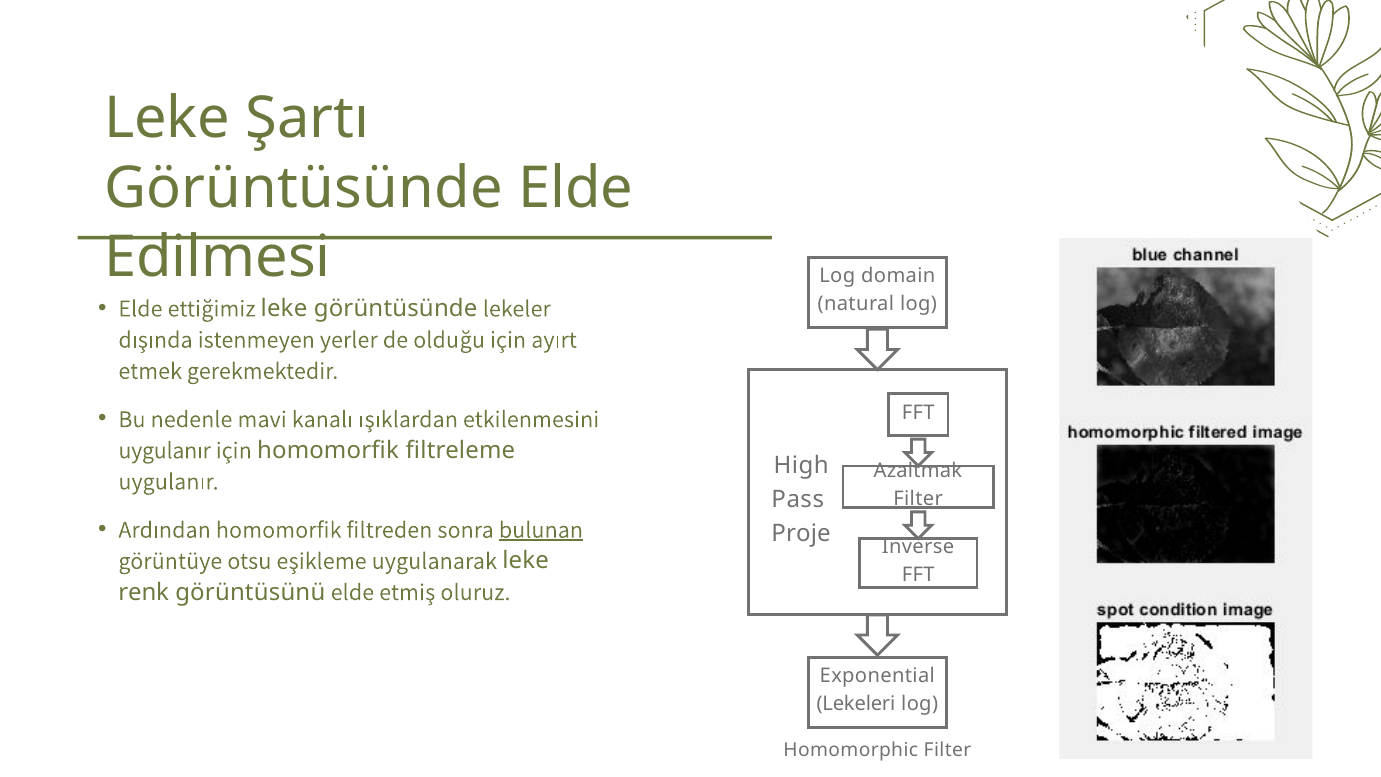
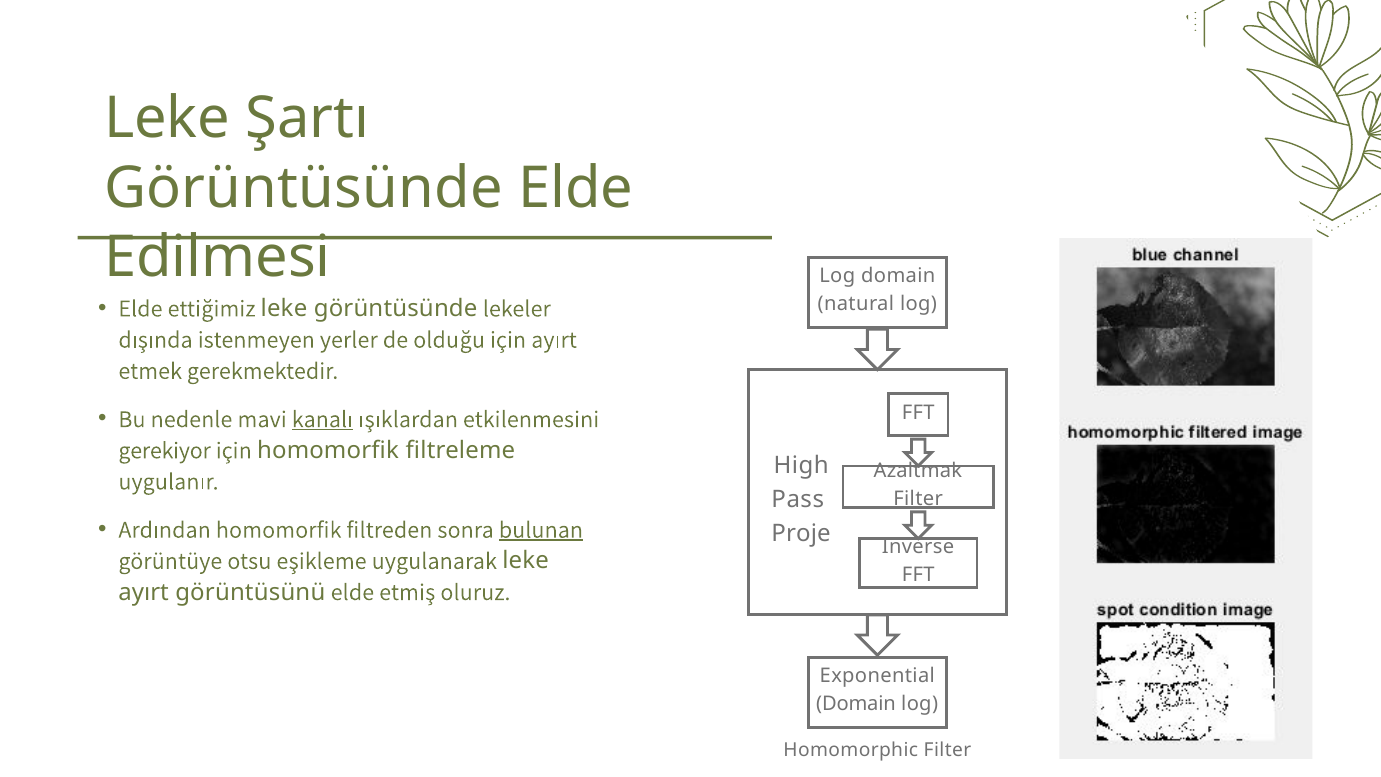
kanalı underline: none -> present (322, 419)
uygulanır: uygulanır -> gerekiyor (165, 450)
renk: renk -> ayırt (144, 592)
Lekeleri: Lekeleri -> Domain (856, 704)
